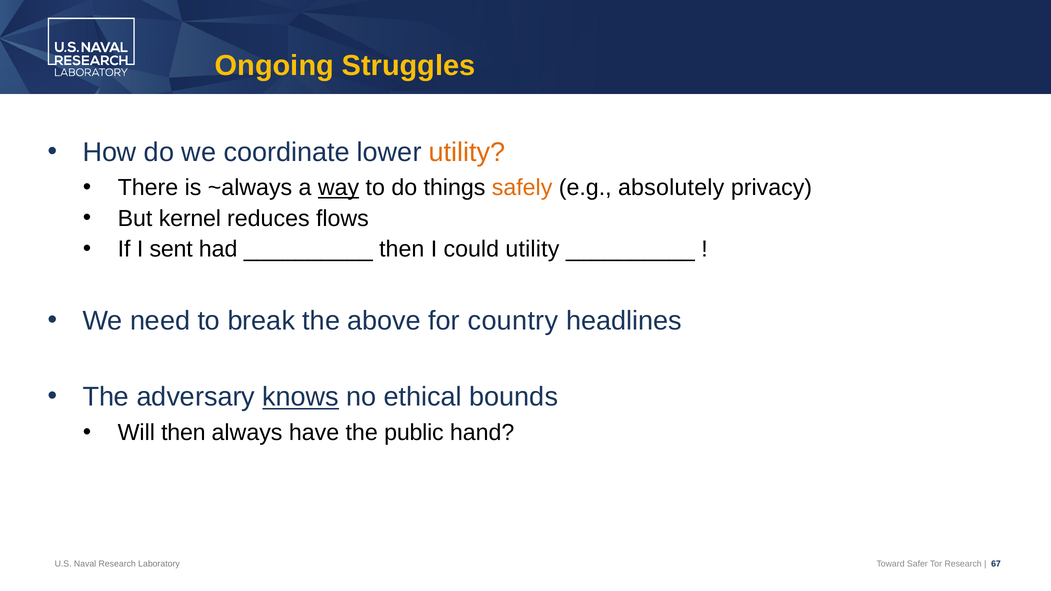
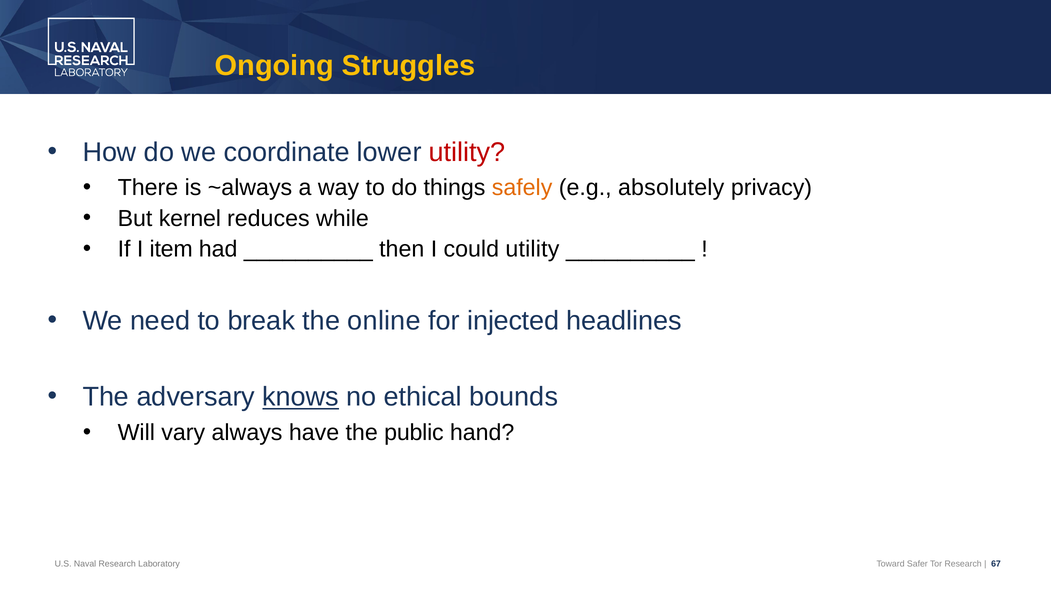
utility colour: orange -> red (467, 152)
way underline: present -> none (339, 188)
flows: flows -> while (342, 219)
sent: sent -> item (171, 249)
above: above -> online (384, 321)
country: country -> injected (513, 321)
Will then: then -> vary (183, 433)
